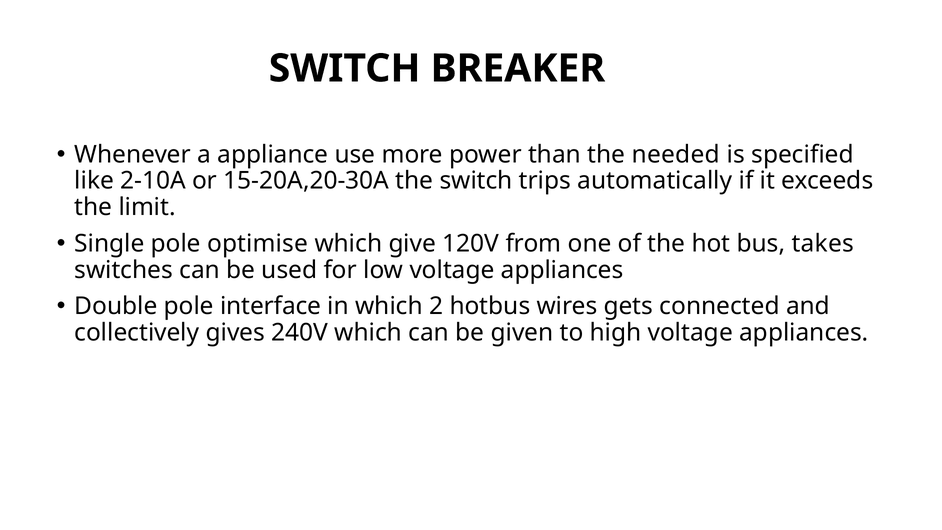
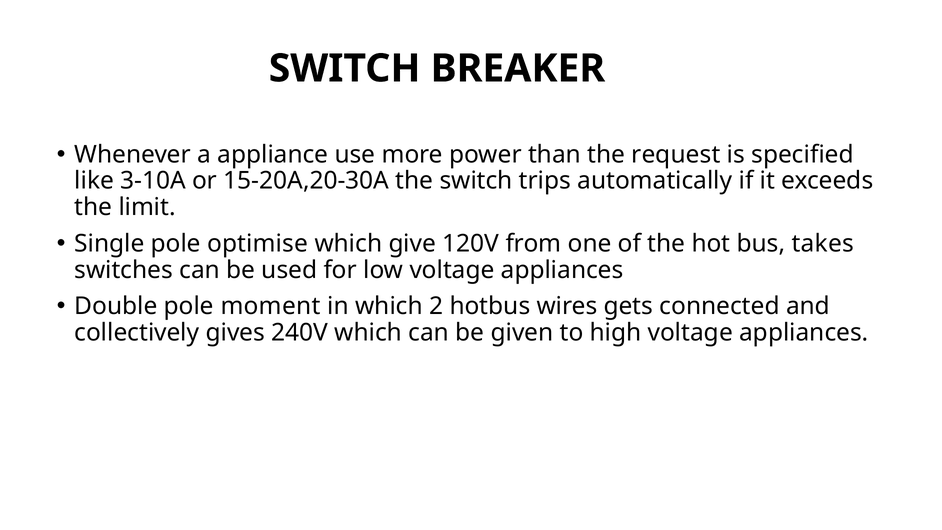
needed: needed -> request (676, 154)
2-10A: 2-10A -> 3-10A (153, 181)
interface: interface -> moment (270, 306)
